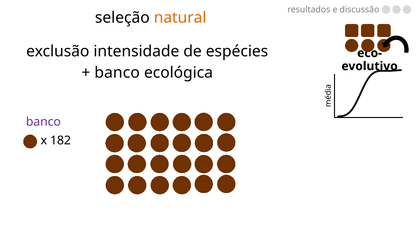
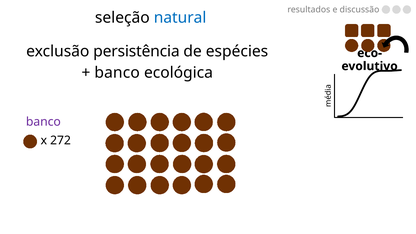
natural colour: orange -> blue (180, 18)
intensidade: intensidade -> persistência (136, 51)
182: 182 -> 272 (61, 140)
